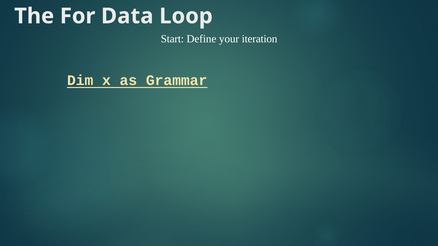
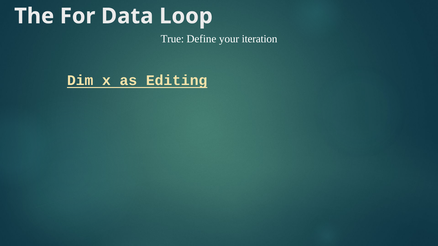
Start: Start -> True (172, 39)
Grammar: Grammar -> Editing (177, 81)
